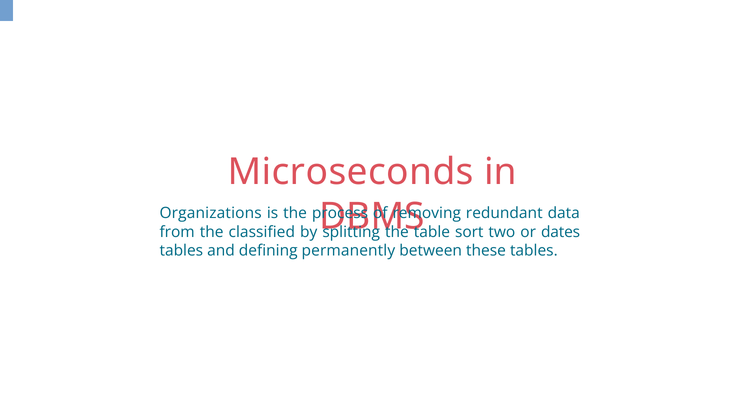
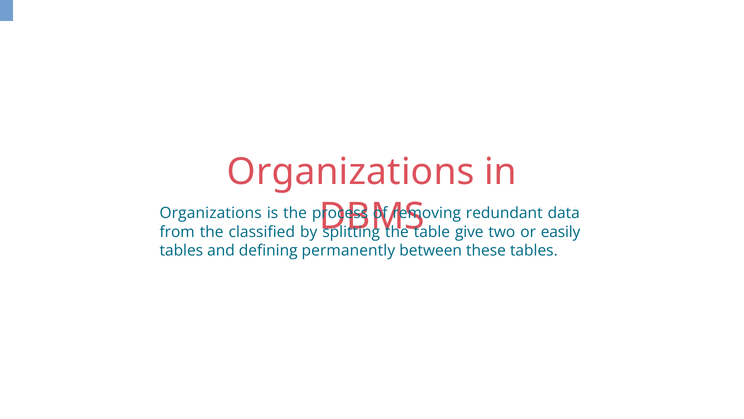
Microseconds: Microseconds -> Organizations (351, 172)
sort: sort -> give (469, 232)
dates: dates -> easily (561, 232)
